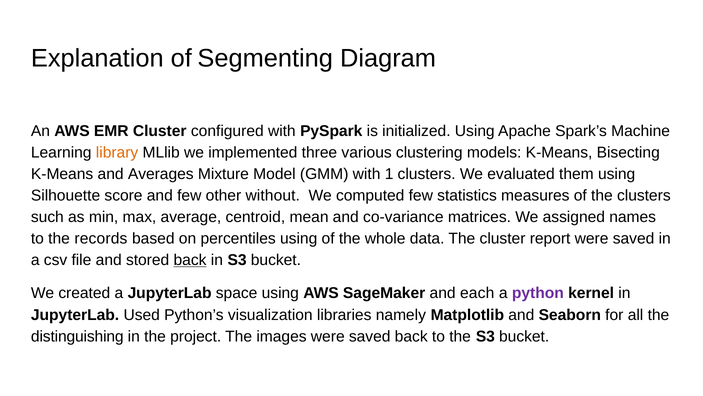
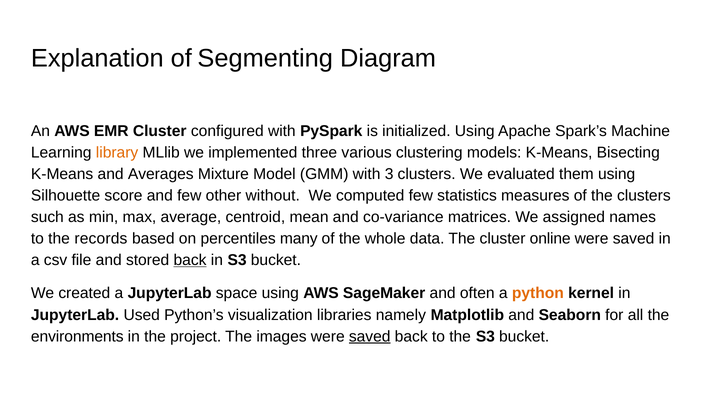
1: 1 -> 3 (389, 174)
percentiles using: using -> many (299, 238)
report: report -> online (550, 238)
each: each -> often (477, 293)
python colour: purple -> orange (538, 293)
distinguishing: distinguishing -> environments (77, 336)
saved underline: none -> present (370, 336)
